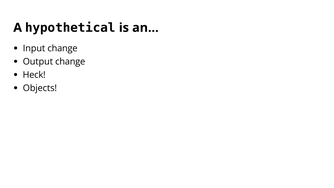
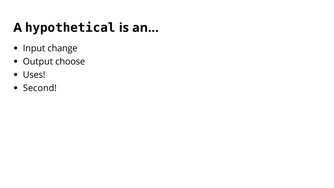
Output change: change -> choose (70, 62)
Heck: Heck -> Uses (34, 75)
Objects: Objects -> Second (40, 88)
